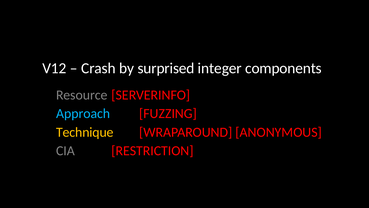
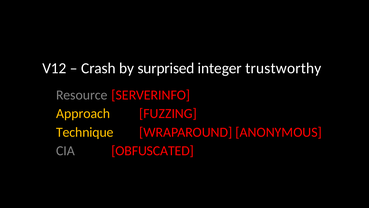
components: components -> trustworthy (283, 68)
Approach colour: light blue -> yellow (83, 113)
RESTRICTION: RESTRICTION -> OBFUSCATED (153, 150)
